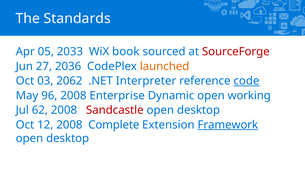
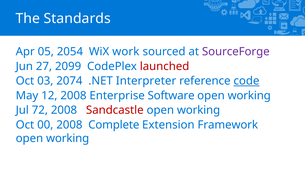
2033: 2033 -> 2054 (70, 52)
book: book -> work (126, 52)
SourceForge colour: red -> purple (236, 52)
2036: 2036 -> 2099 (68, 66)
launched colour: orange -> red (165, 66)
2062: 2062 -> 2074 (69, 81)
96: 96 -> 12 (49, 96)
Dynamic: Dynamic -> Software (171, 96)
62: 62 -> 72 (40, 111)
desktop: desktop -> working (199, 111)
12: 12 -> 00 (45, 125)
Framework underline: present -> none (228, 125)
desktop: desktop -> working (68, 139)
